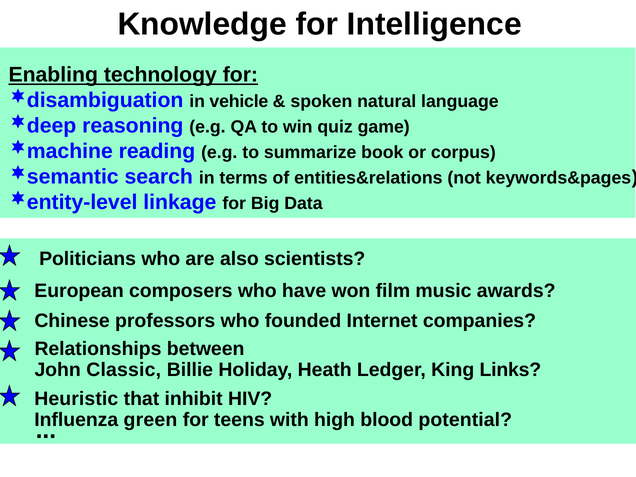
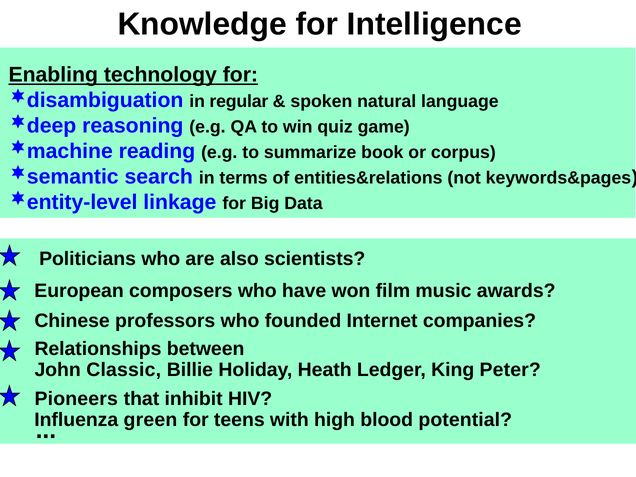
vehicle: vehicle -> regular (239, 102)
Links: Links -> Peter (510, 370)
Heuristic: Heuristic -> Pioneers (76, 399)
